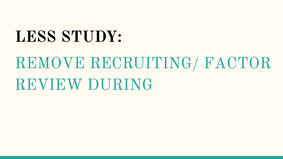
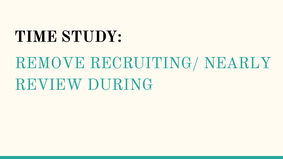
LESS: LESS -> TIME (36, 37)
FACTOR: FACTOR -> NEARLY (238, 63)
